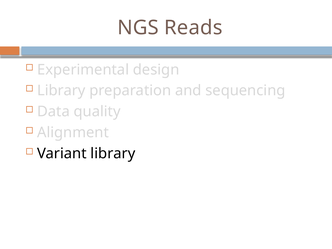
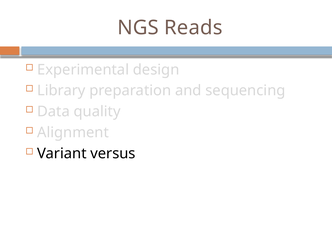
Variant library: library -> versus (113, 153)
